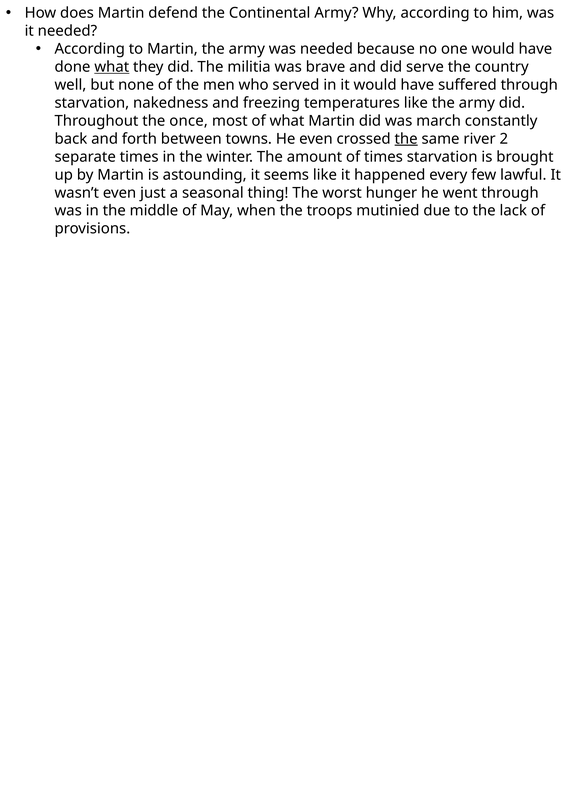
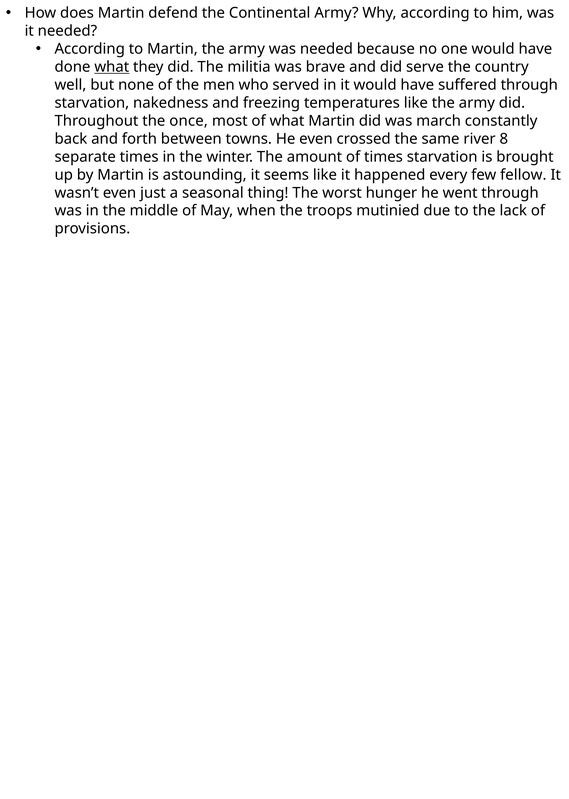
the underline: present -> none (406, 139)
2: 2 -> 8 (504, 139)
lawful: lawful -> fellow (523, 175)
